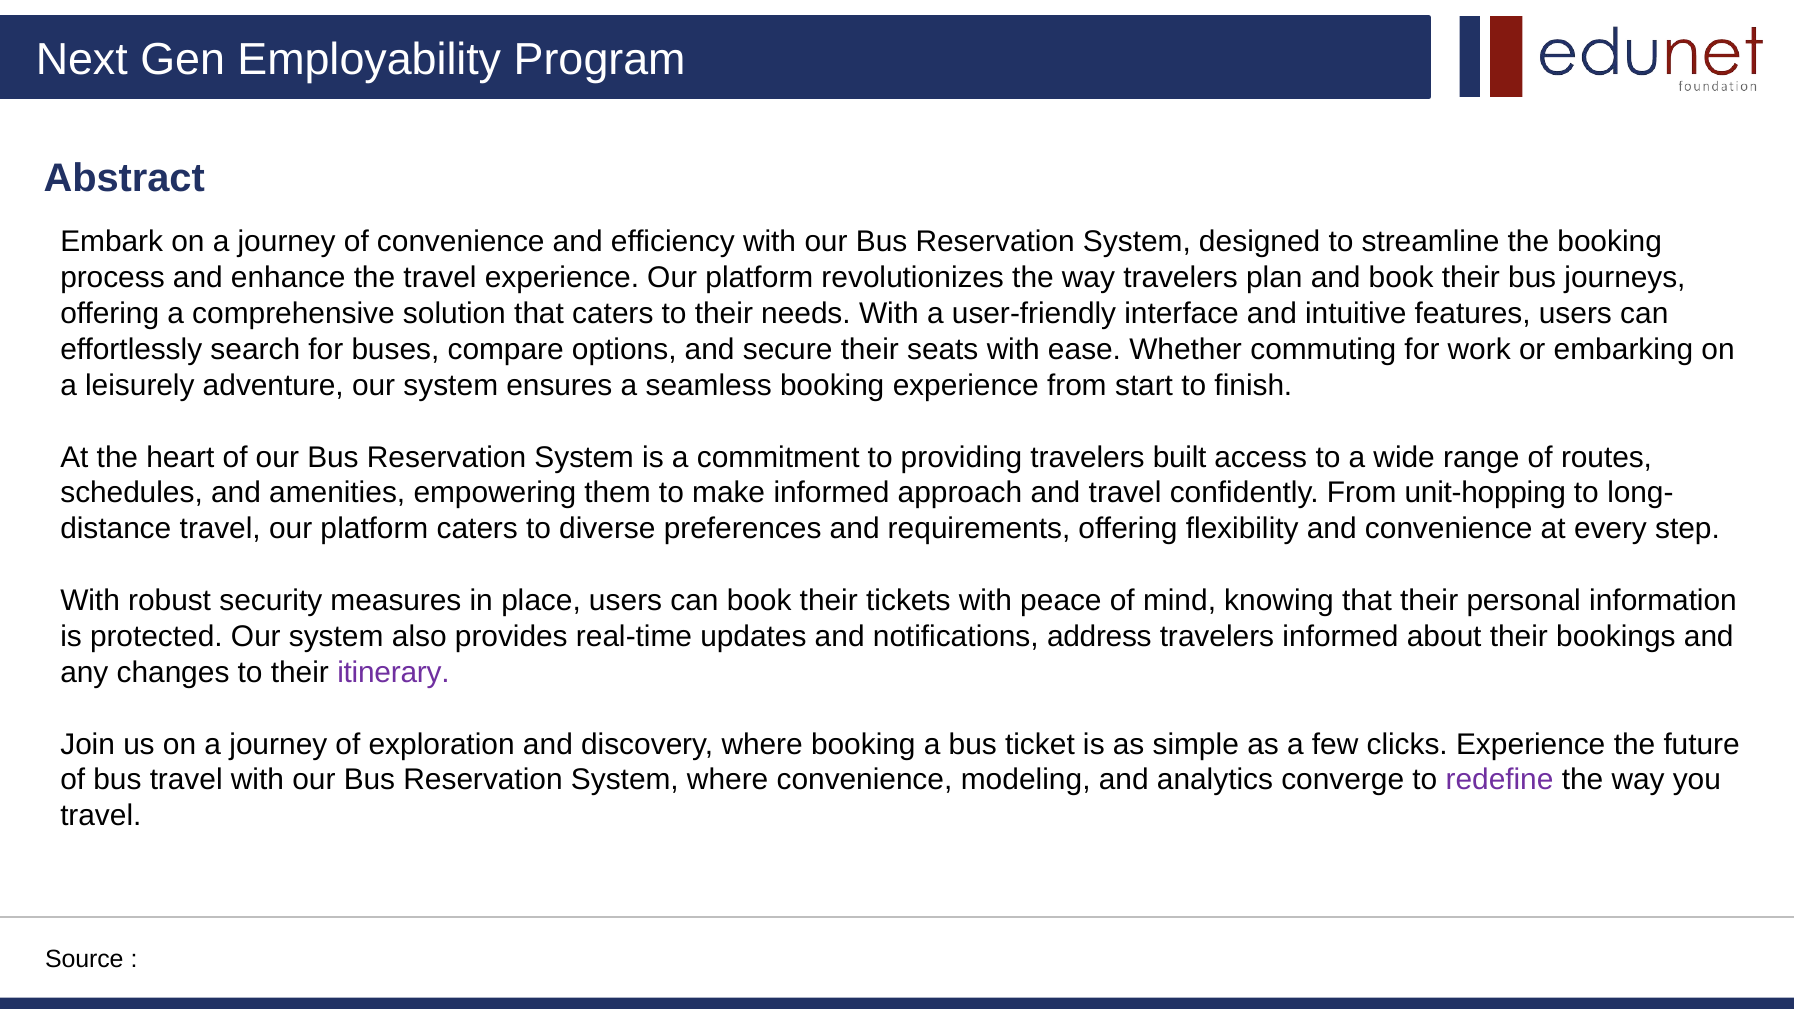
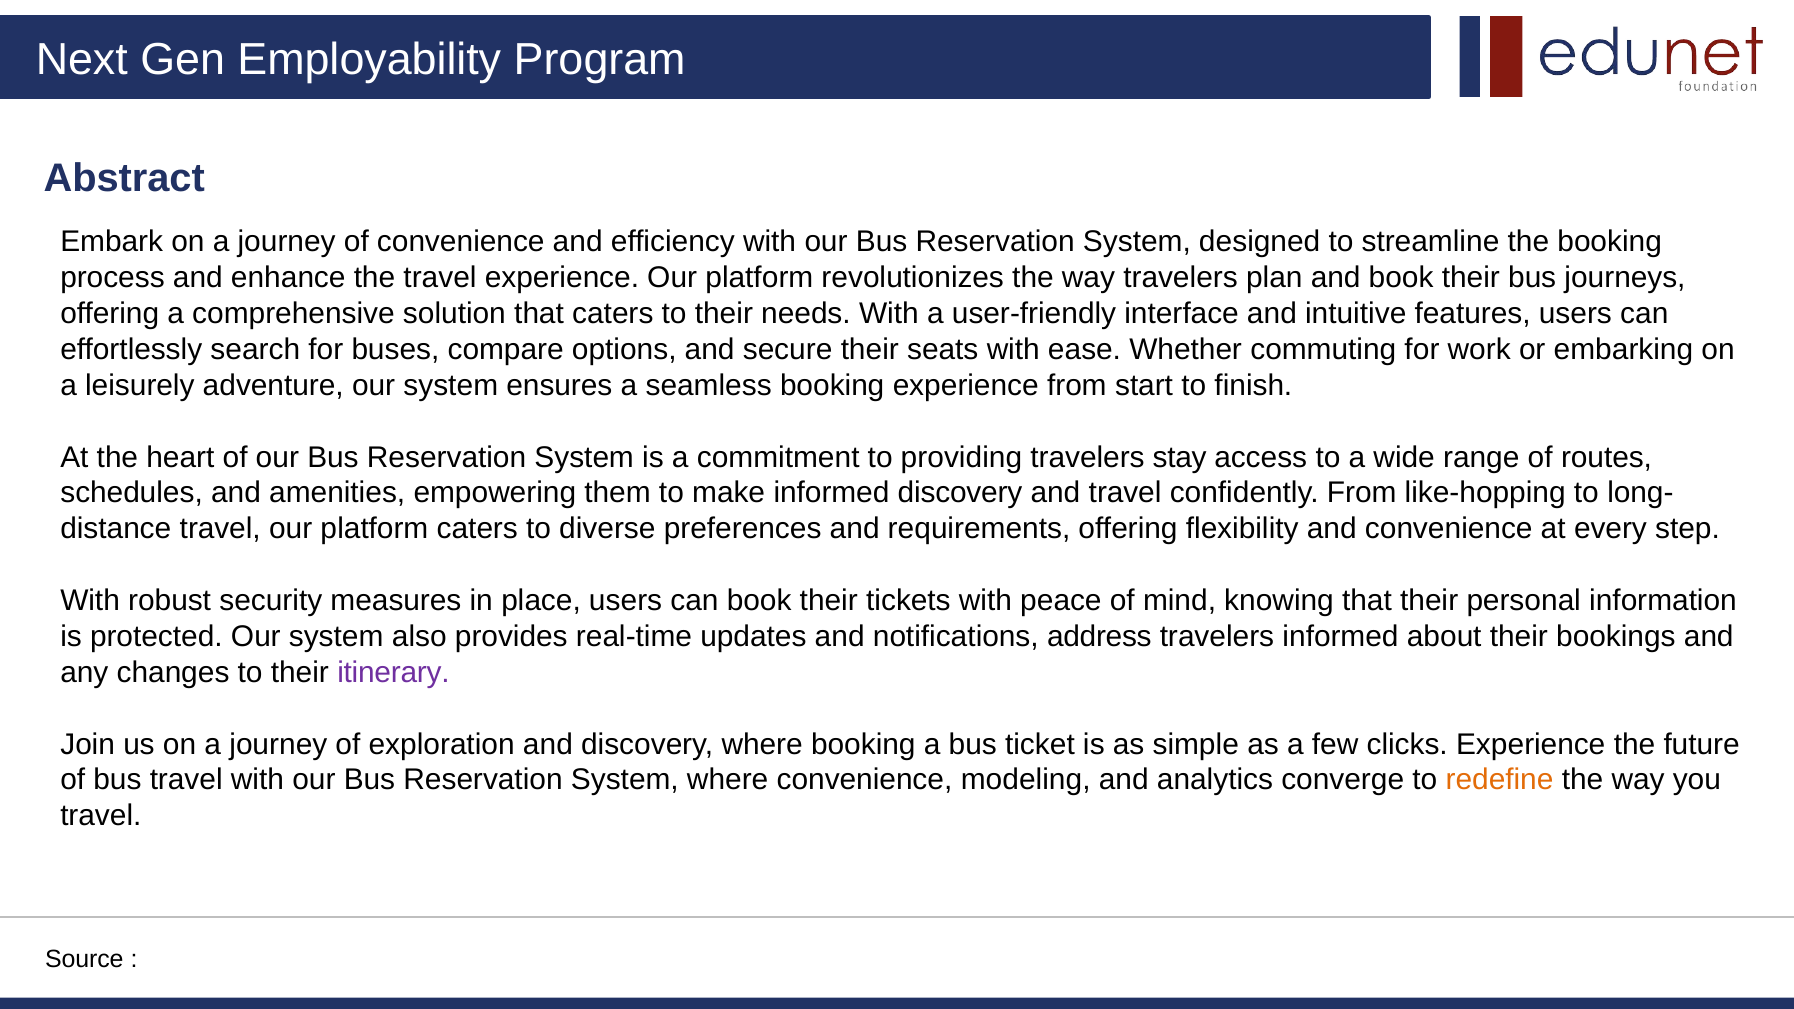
built: built -> stay (1180, 457)
informed approach: approach -> discovery (960, 493)
unit-hopping: unit-hopping -> like-hopping (1485, 493)
redefine colour: purple -> orange (1500, 780)
